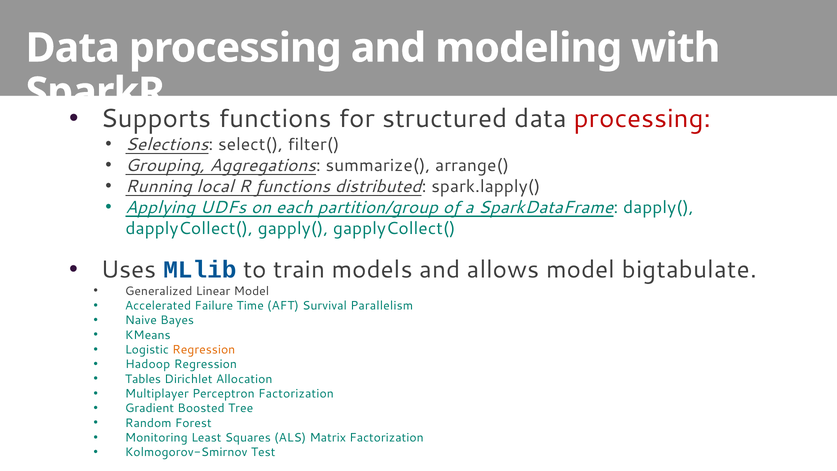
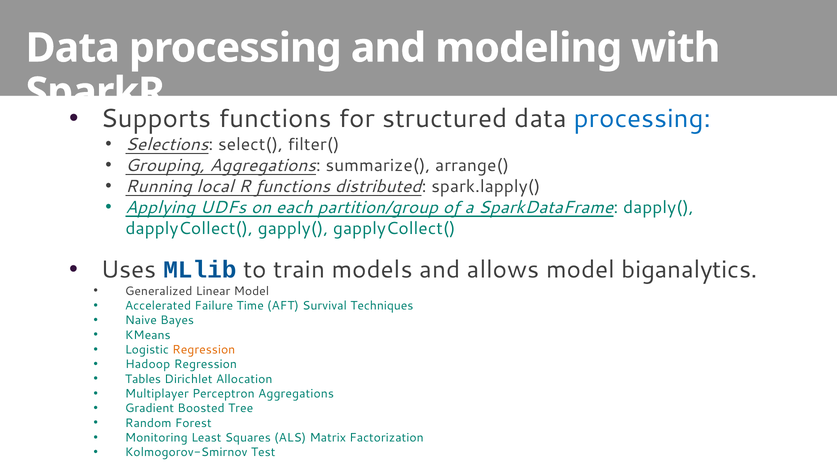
processing colour: red -> blue (643, 119)
bigtabulate: bigtabulate -> biganalytics (690, 269)
Parallelism: Parallelism -> Techniques (382, 306)
Perceptron Factorization: Factorization -> Aggregations (296, 394)
